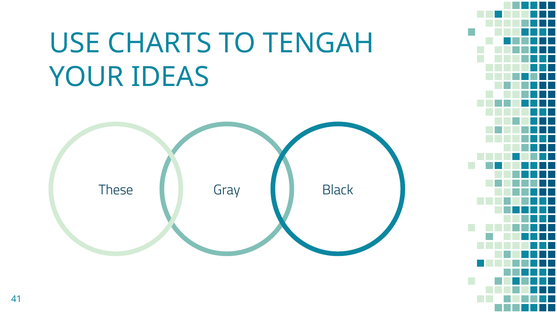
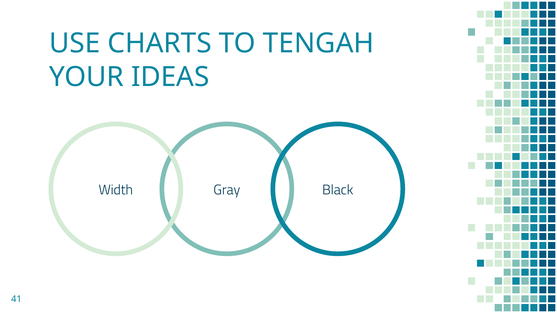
These: These -> Width (116, 190)
